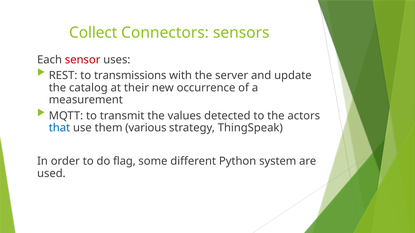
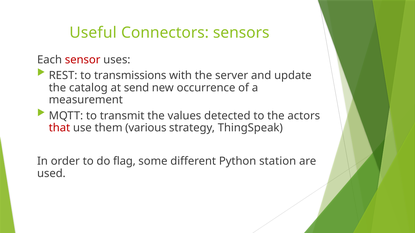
Collect: Collect -> Useful (93, 33)
their: their -> send (136, 88)
that colour: blue -> red (59, 128)
system: system -> station (278, 162)
